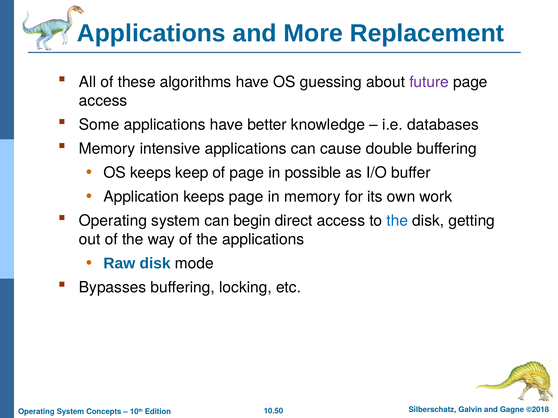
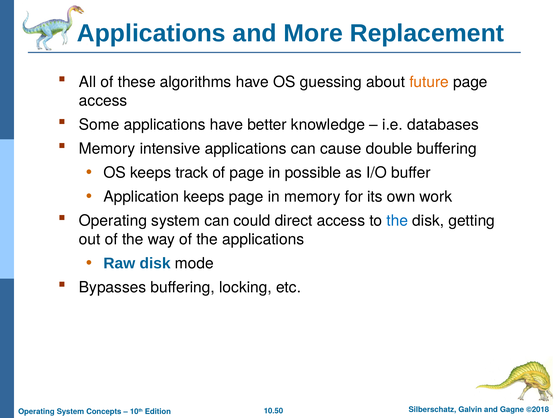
future colour: purple -> orange (429, 82)
keep: keep -> track (192, 173)
begin: begin -> could (252, 221)
